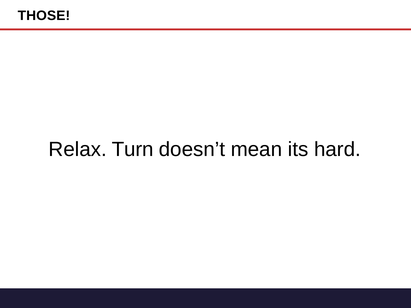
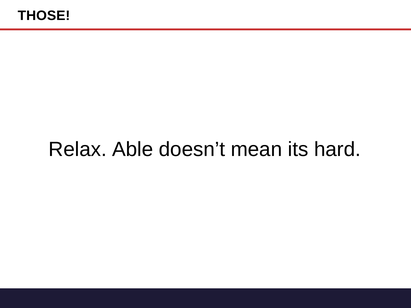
Turn: Turn -> Able (133, 149)
